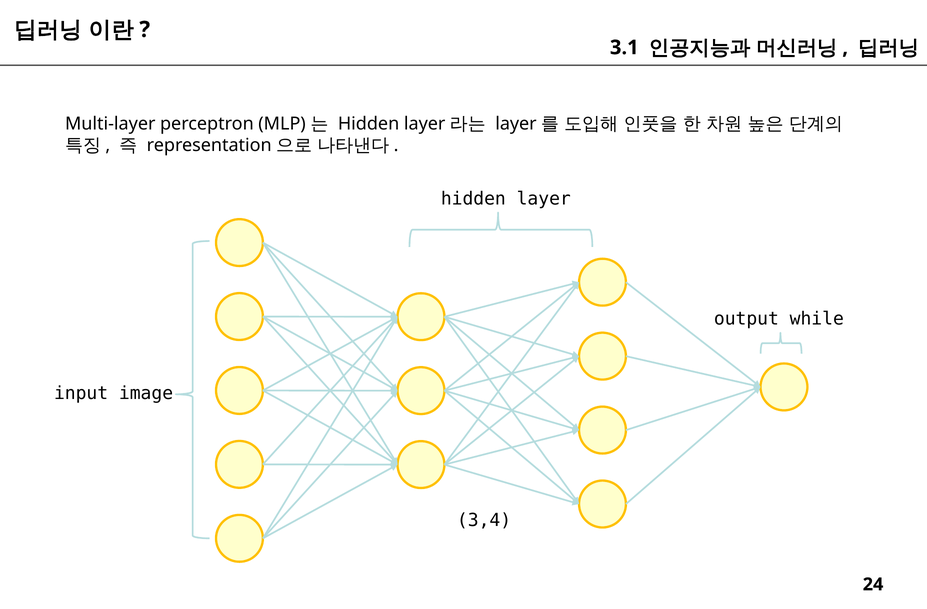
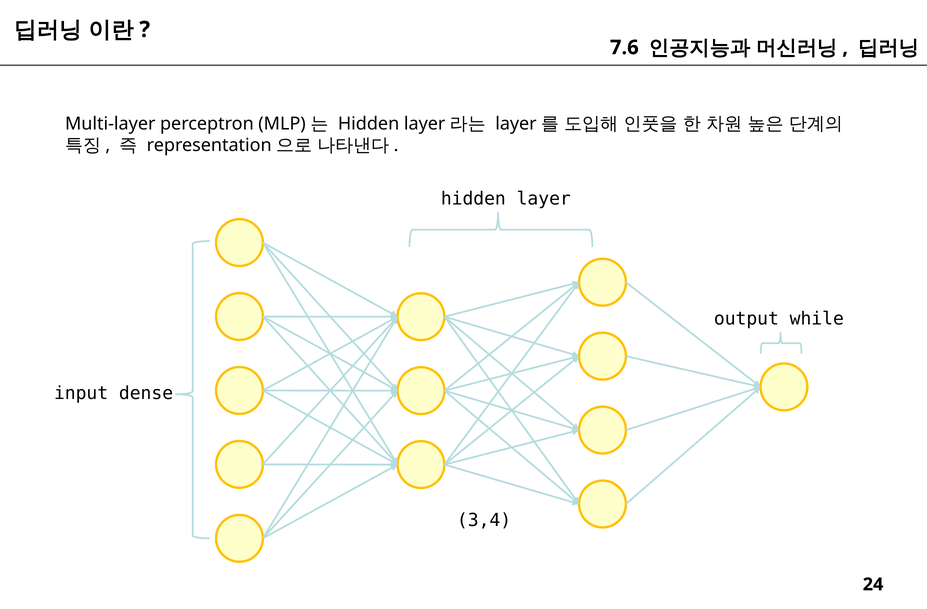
3.1: 3.1 -> 7.6 (624, 48)
image: image -> dense (146, 393)
